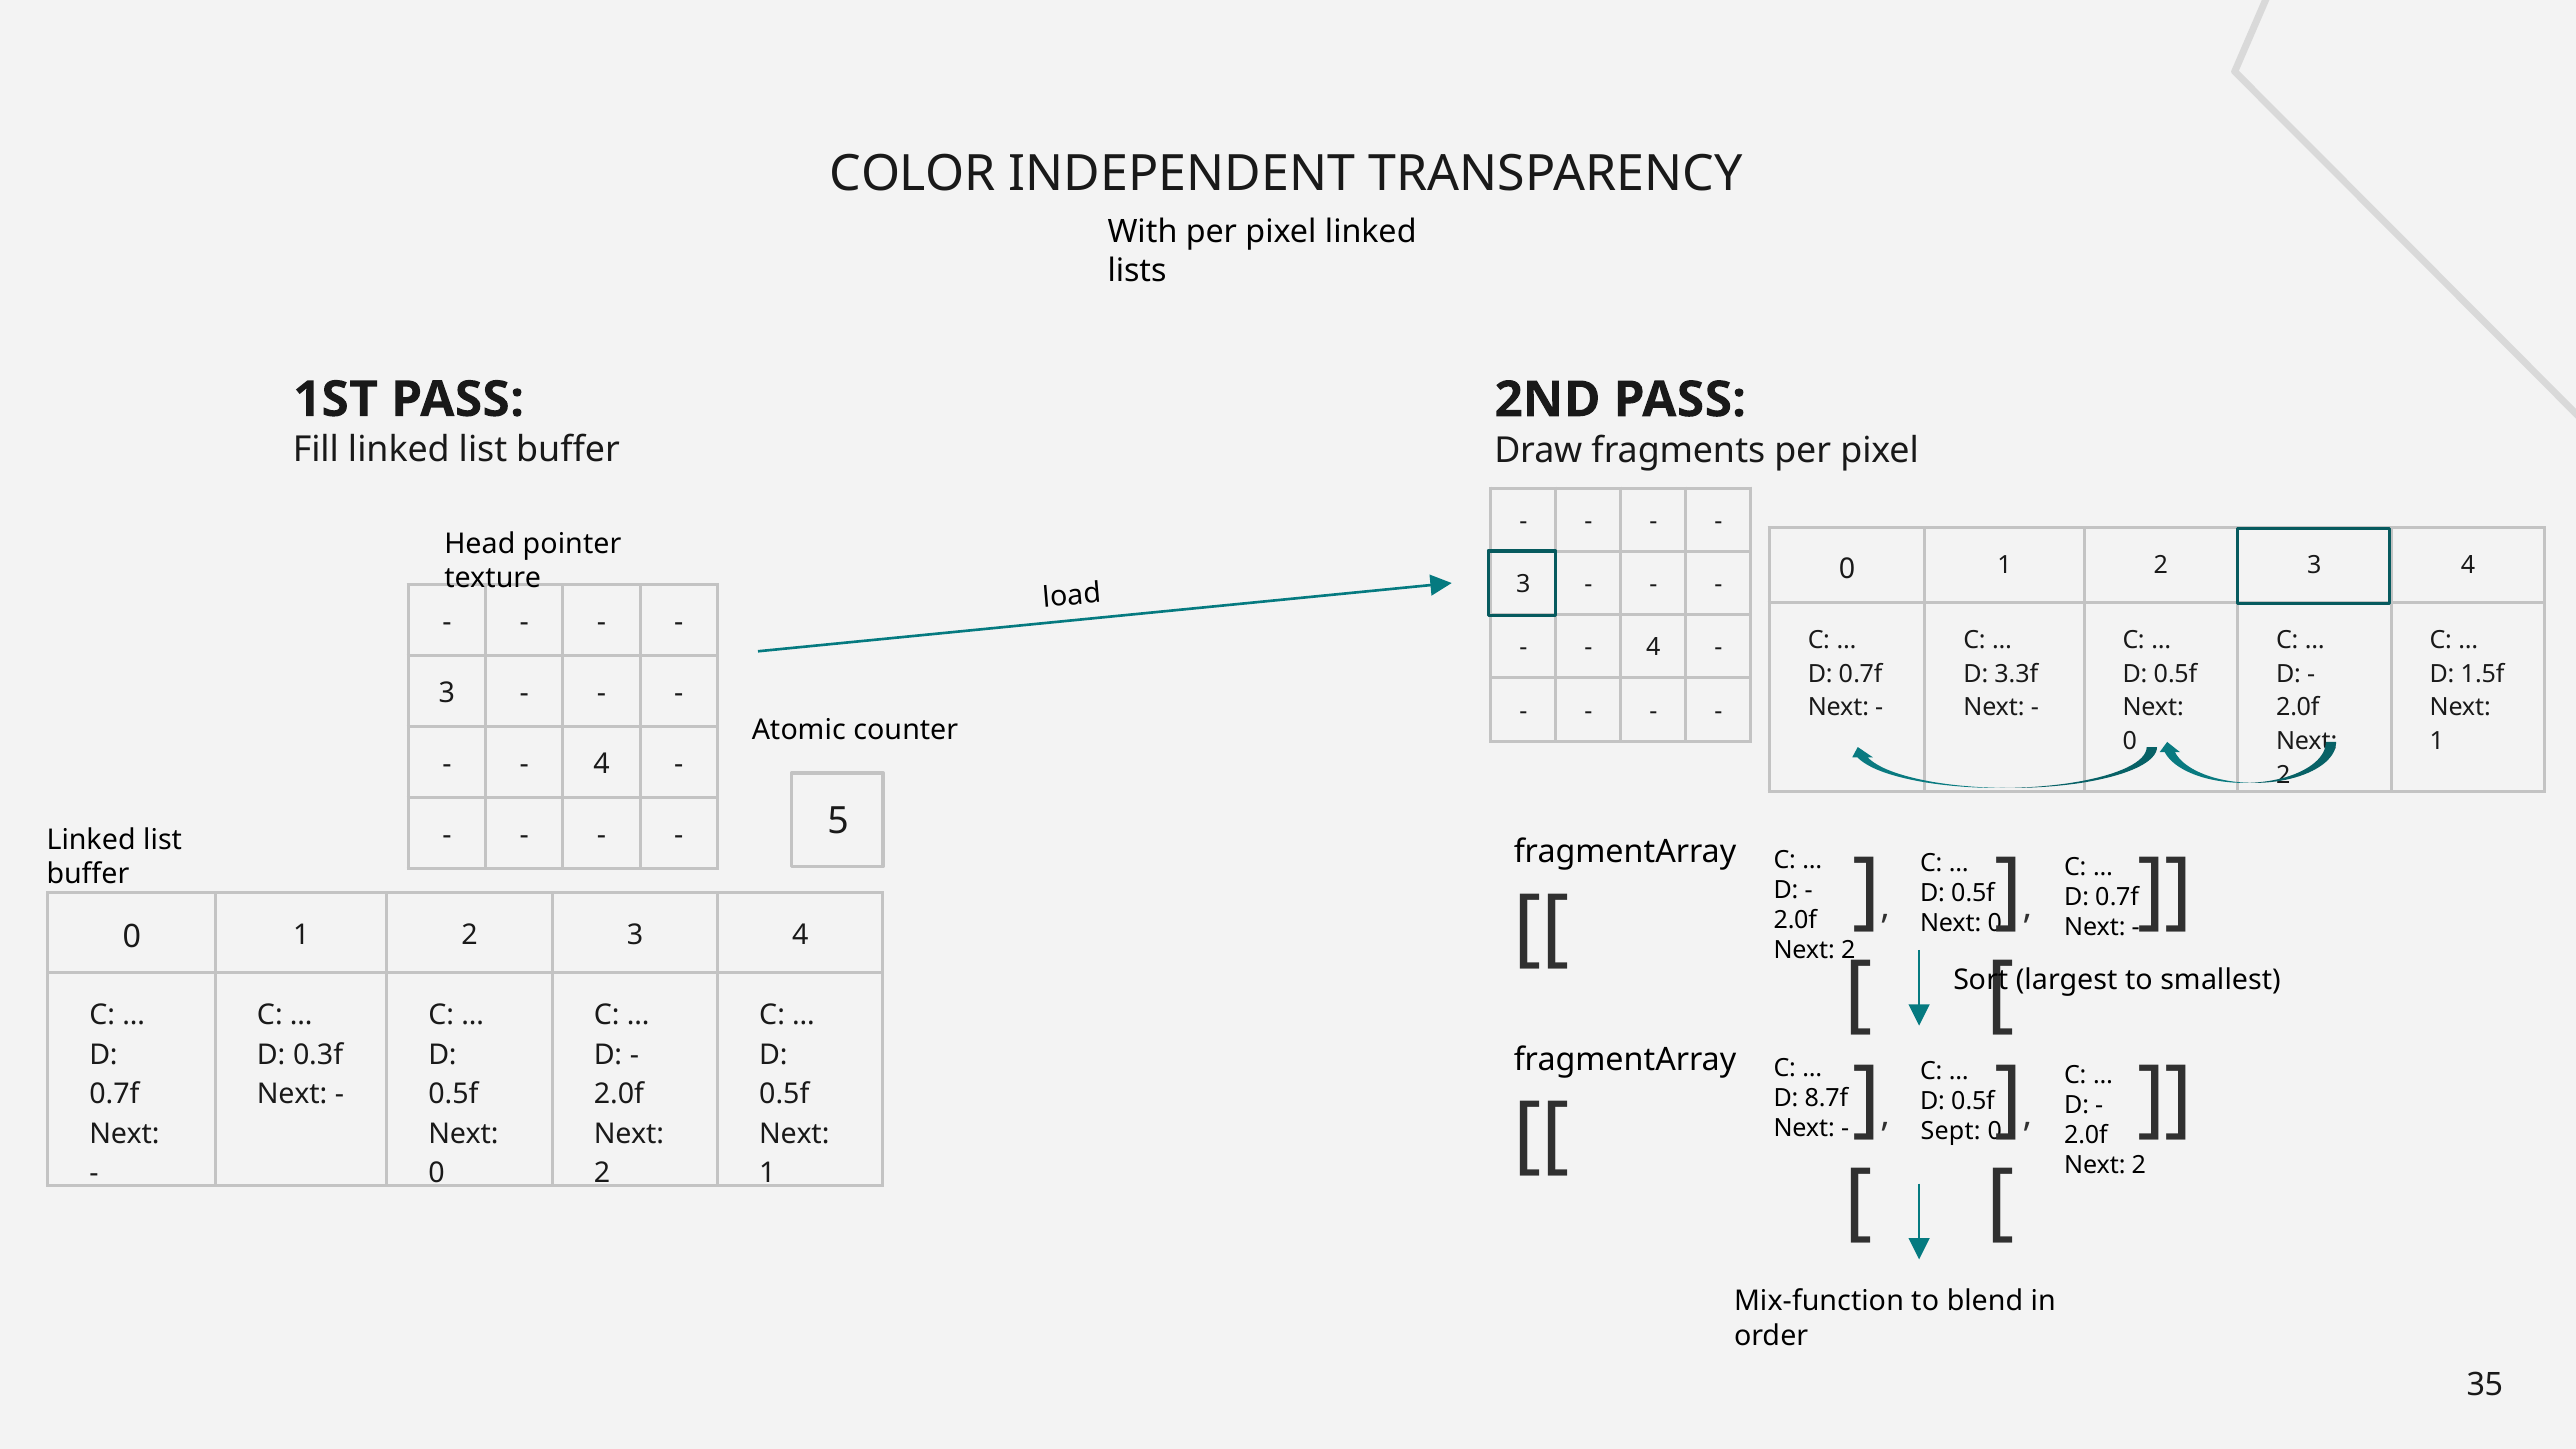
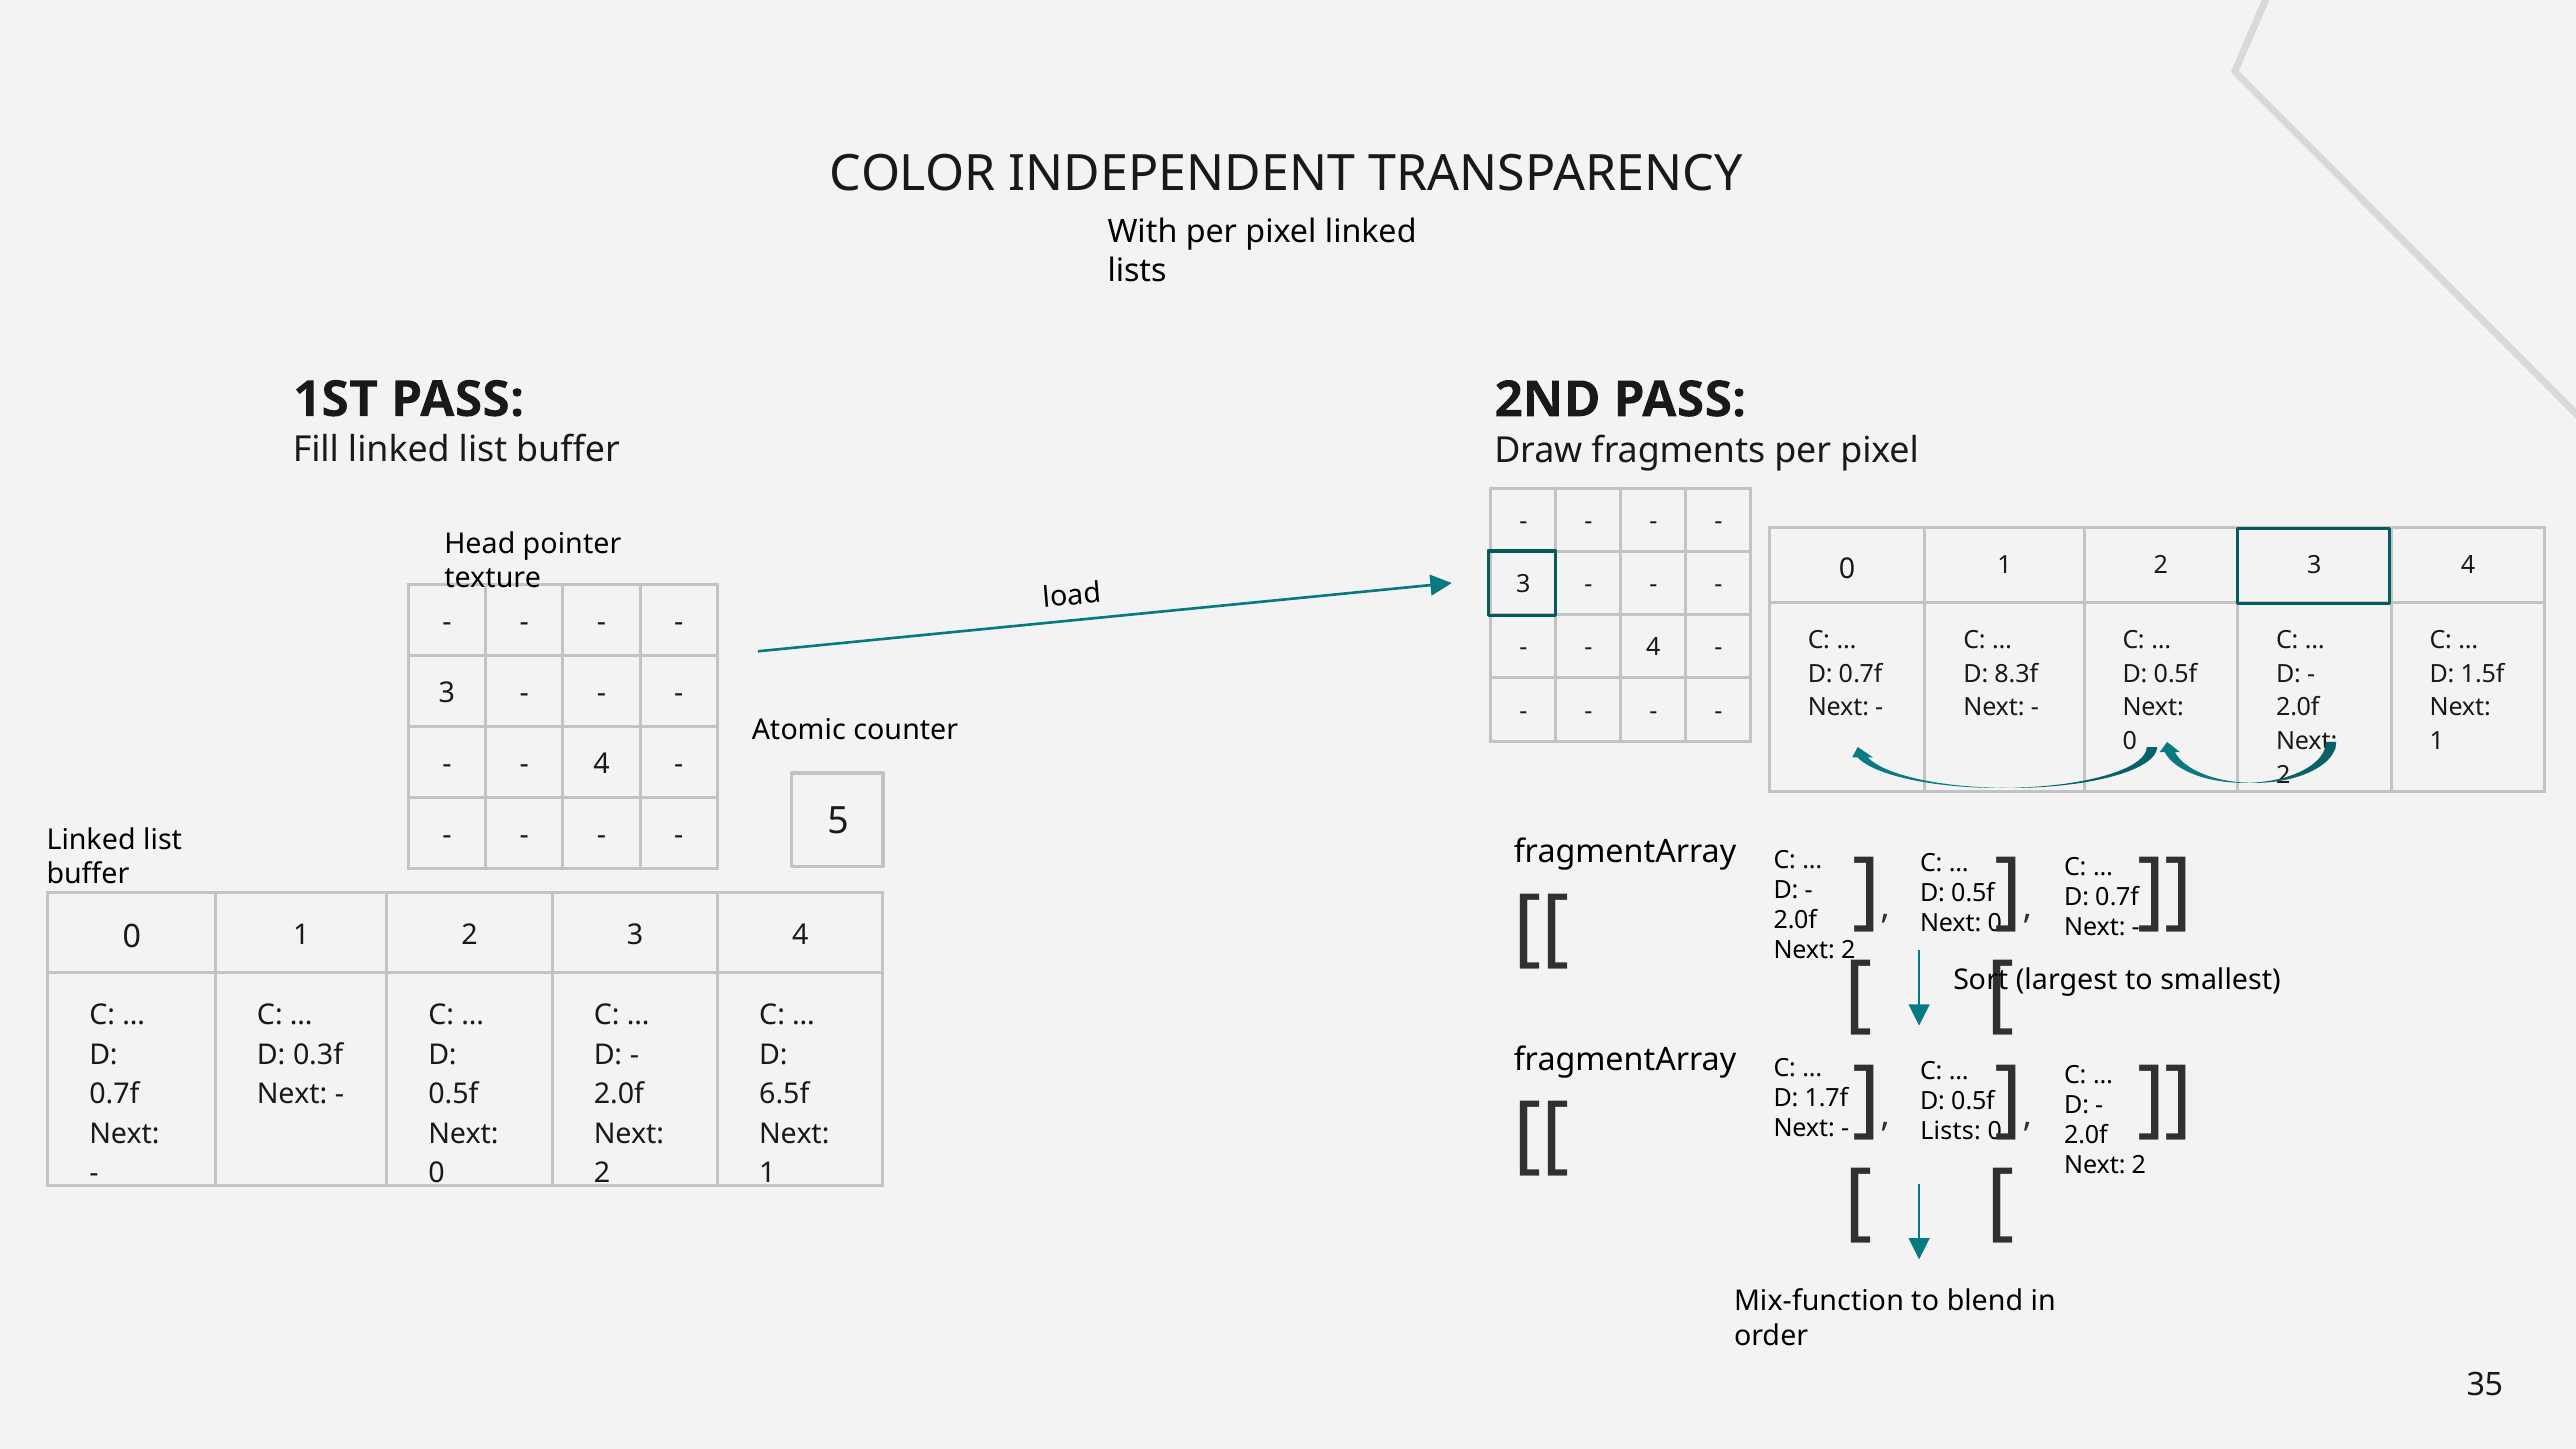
3.3f: 3.3f -> 8.3f (2016, 674)
0.5f: 0.5f -> 6.5f (784, 1094)
8.7f: 8.7f -> 1.7f (1826, 1098)
Sept: Sept -> Lists (1951, 1132)
